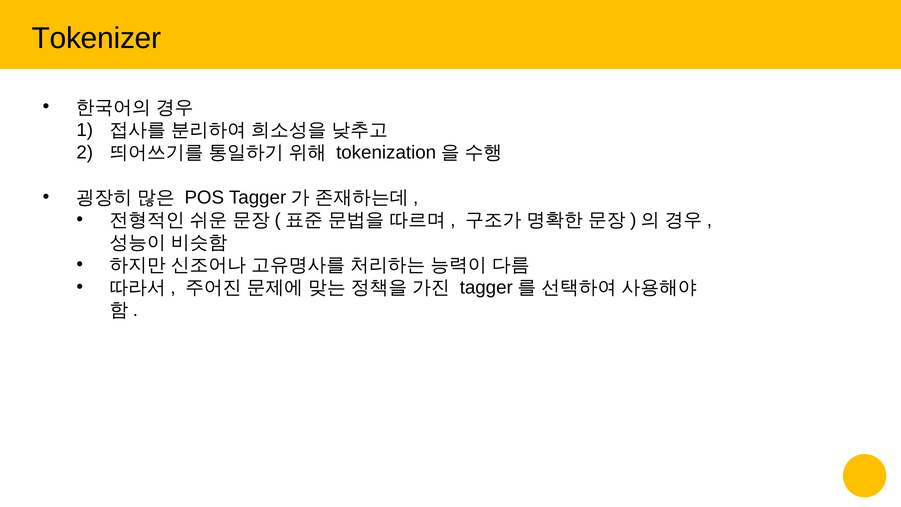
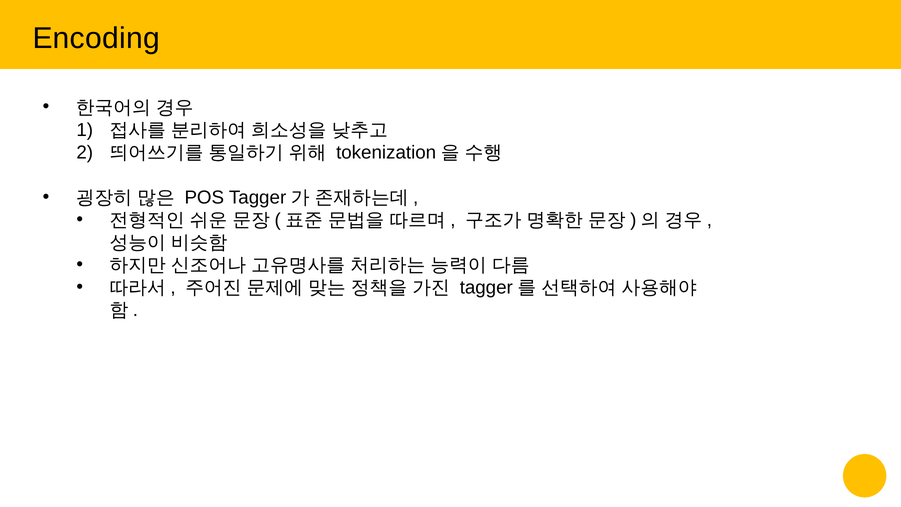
Tokenizer: Tokenizer -> Encoding (96, 38)
